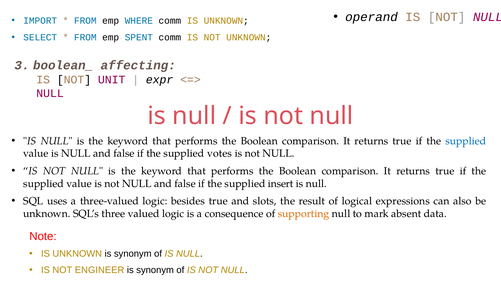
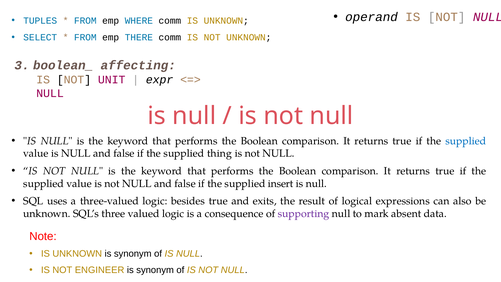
IMPORT: IMPORT -> TUPLES (40, 21)
SPENT: SPENT -> THERE (139, 37)
votes: votes -> thing (219, 153)
slots: slots -> exits (265, 201)
supporting colour: orange -> purple (304, 214)
